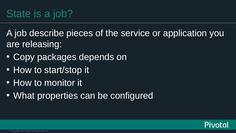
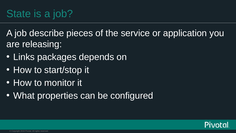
Copy: Copy -> Links (24, 57)
